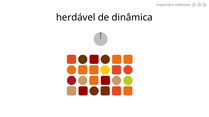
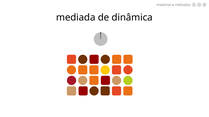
herdável: herdável -> mediada (76, 18)
